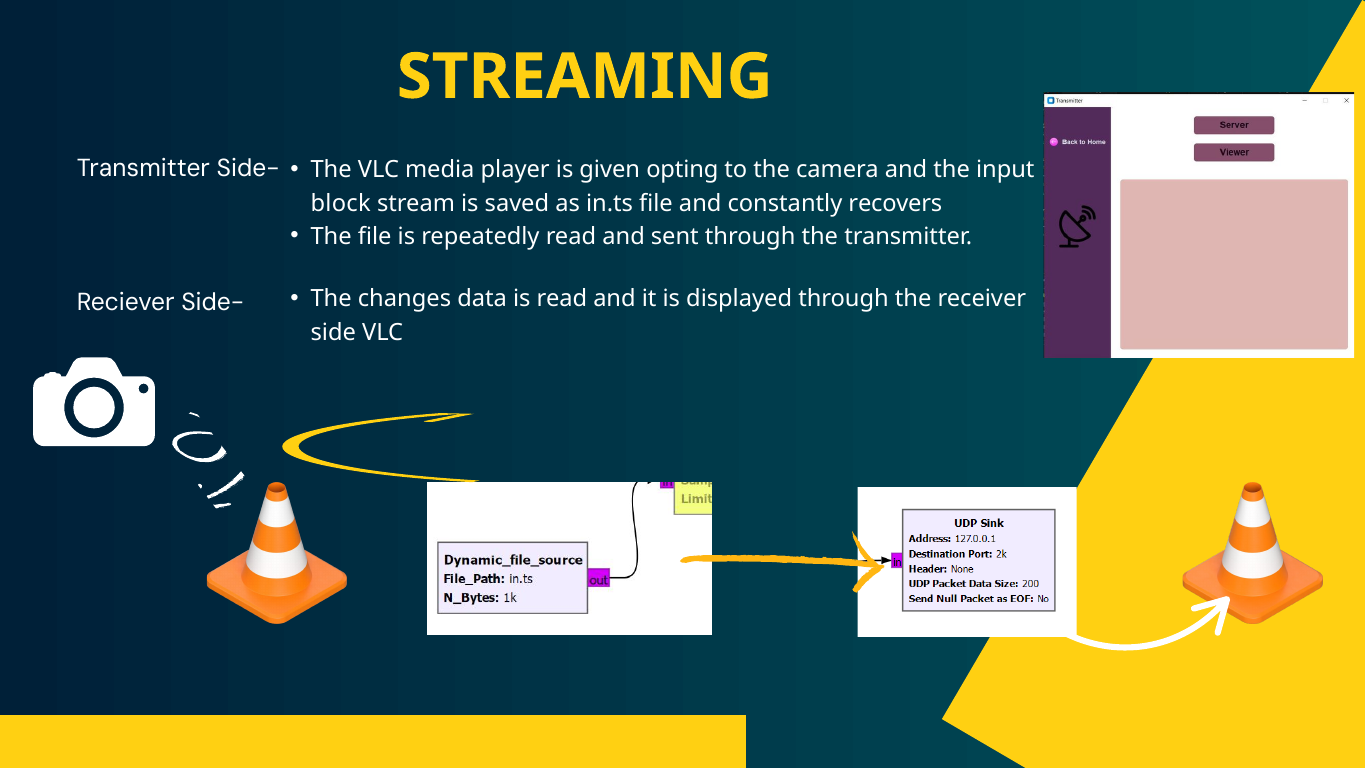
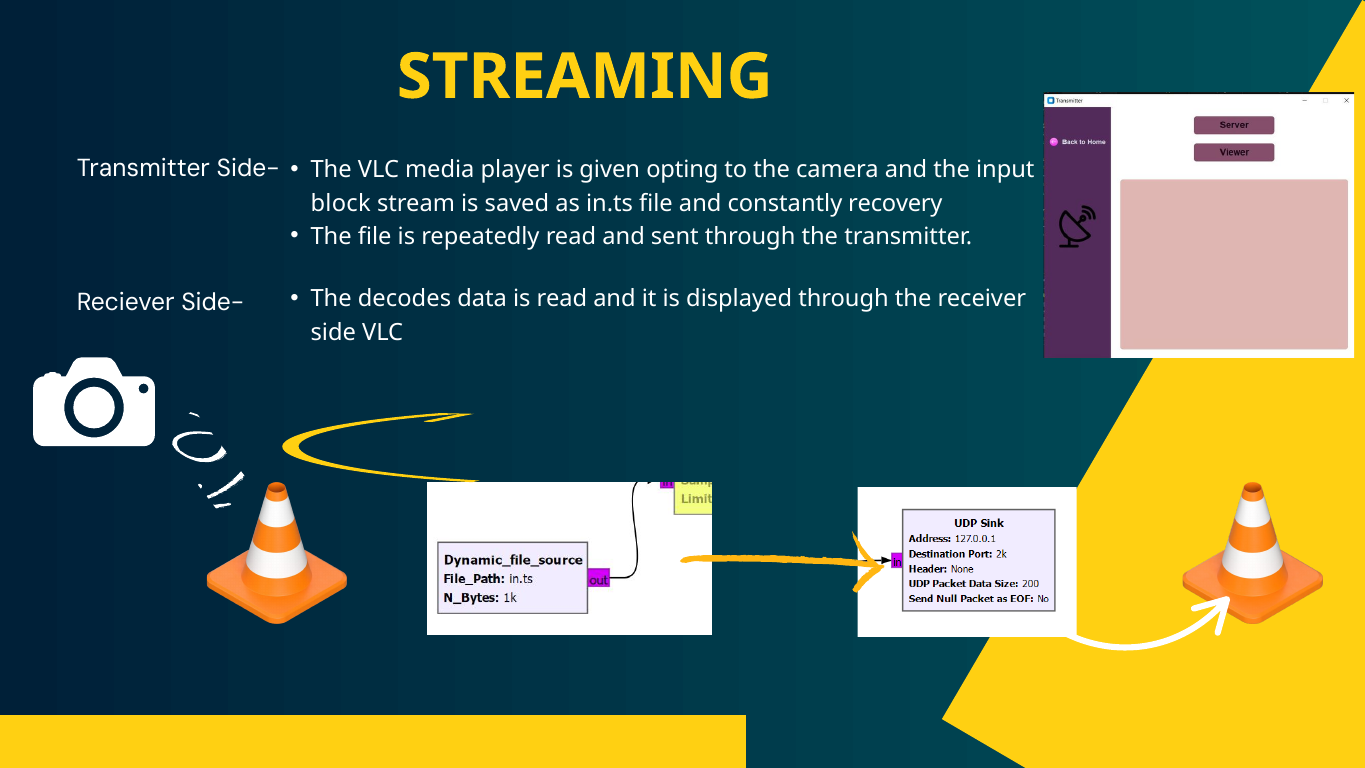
recovers: recovers -> recovery (895, 203)
changes: changes -> decodes (404, 299)
